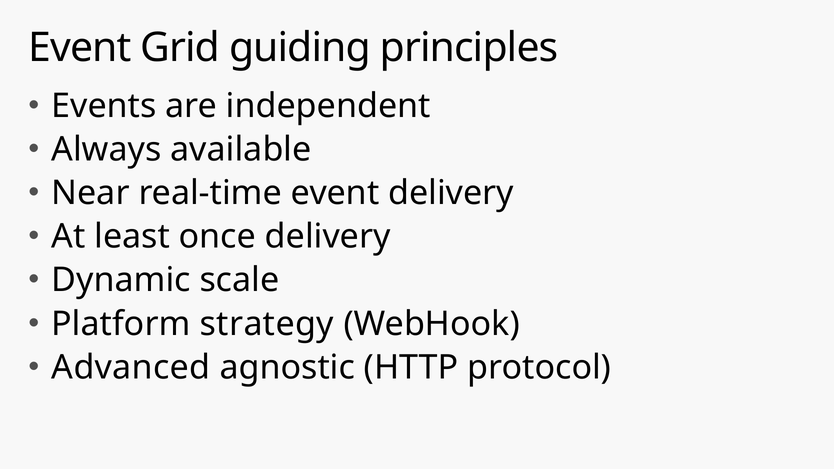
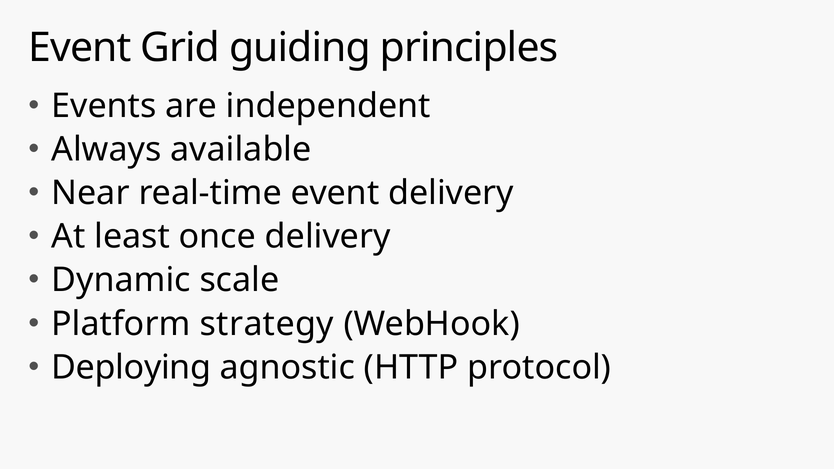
Advanced: Advanced -> Deploying (131, 367)
